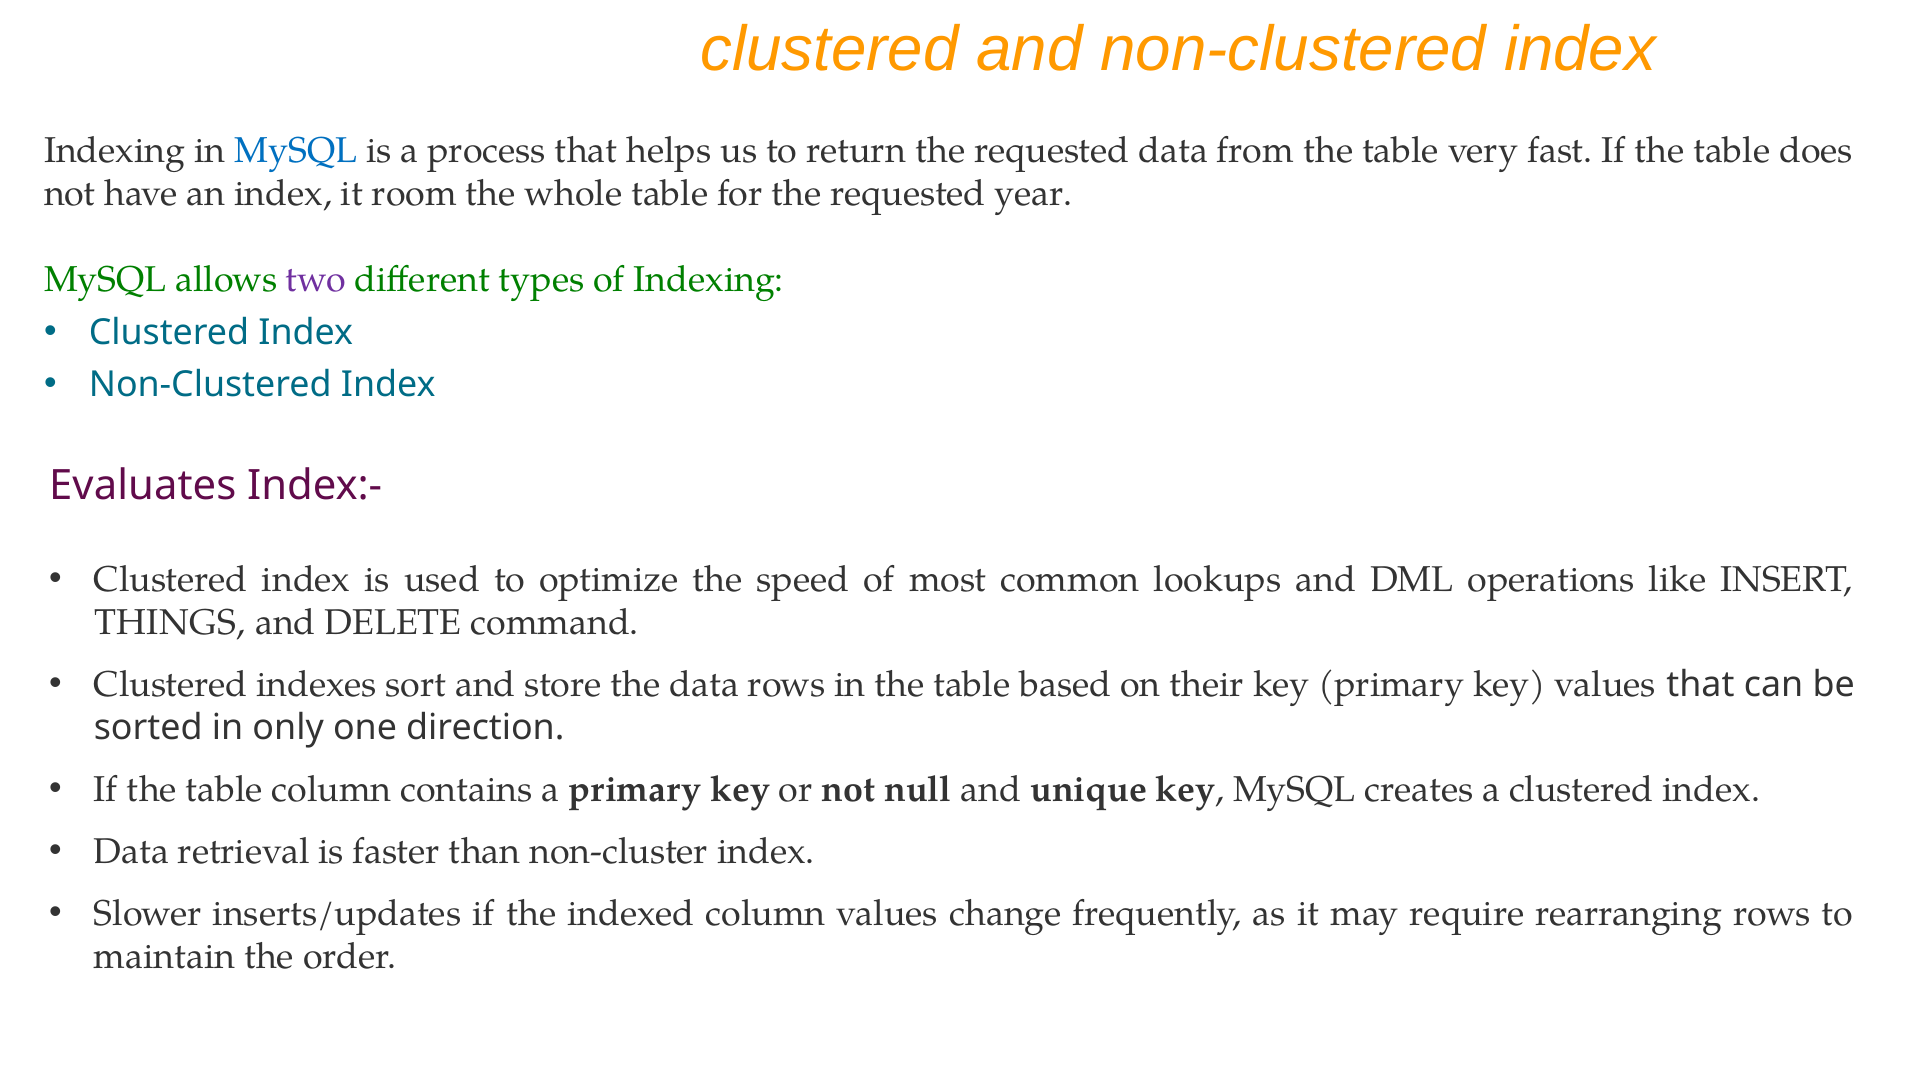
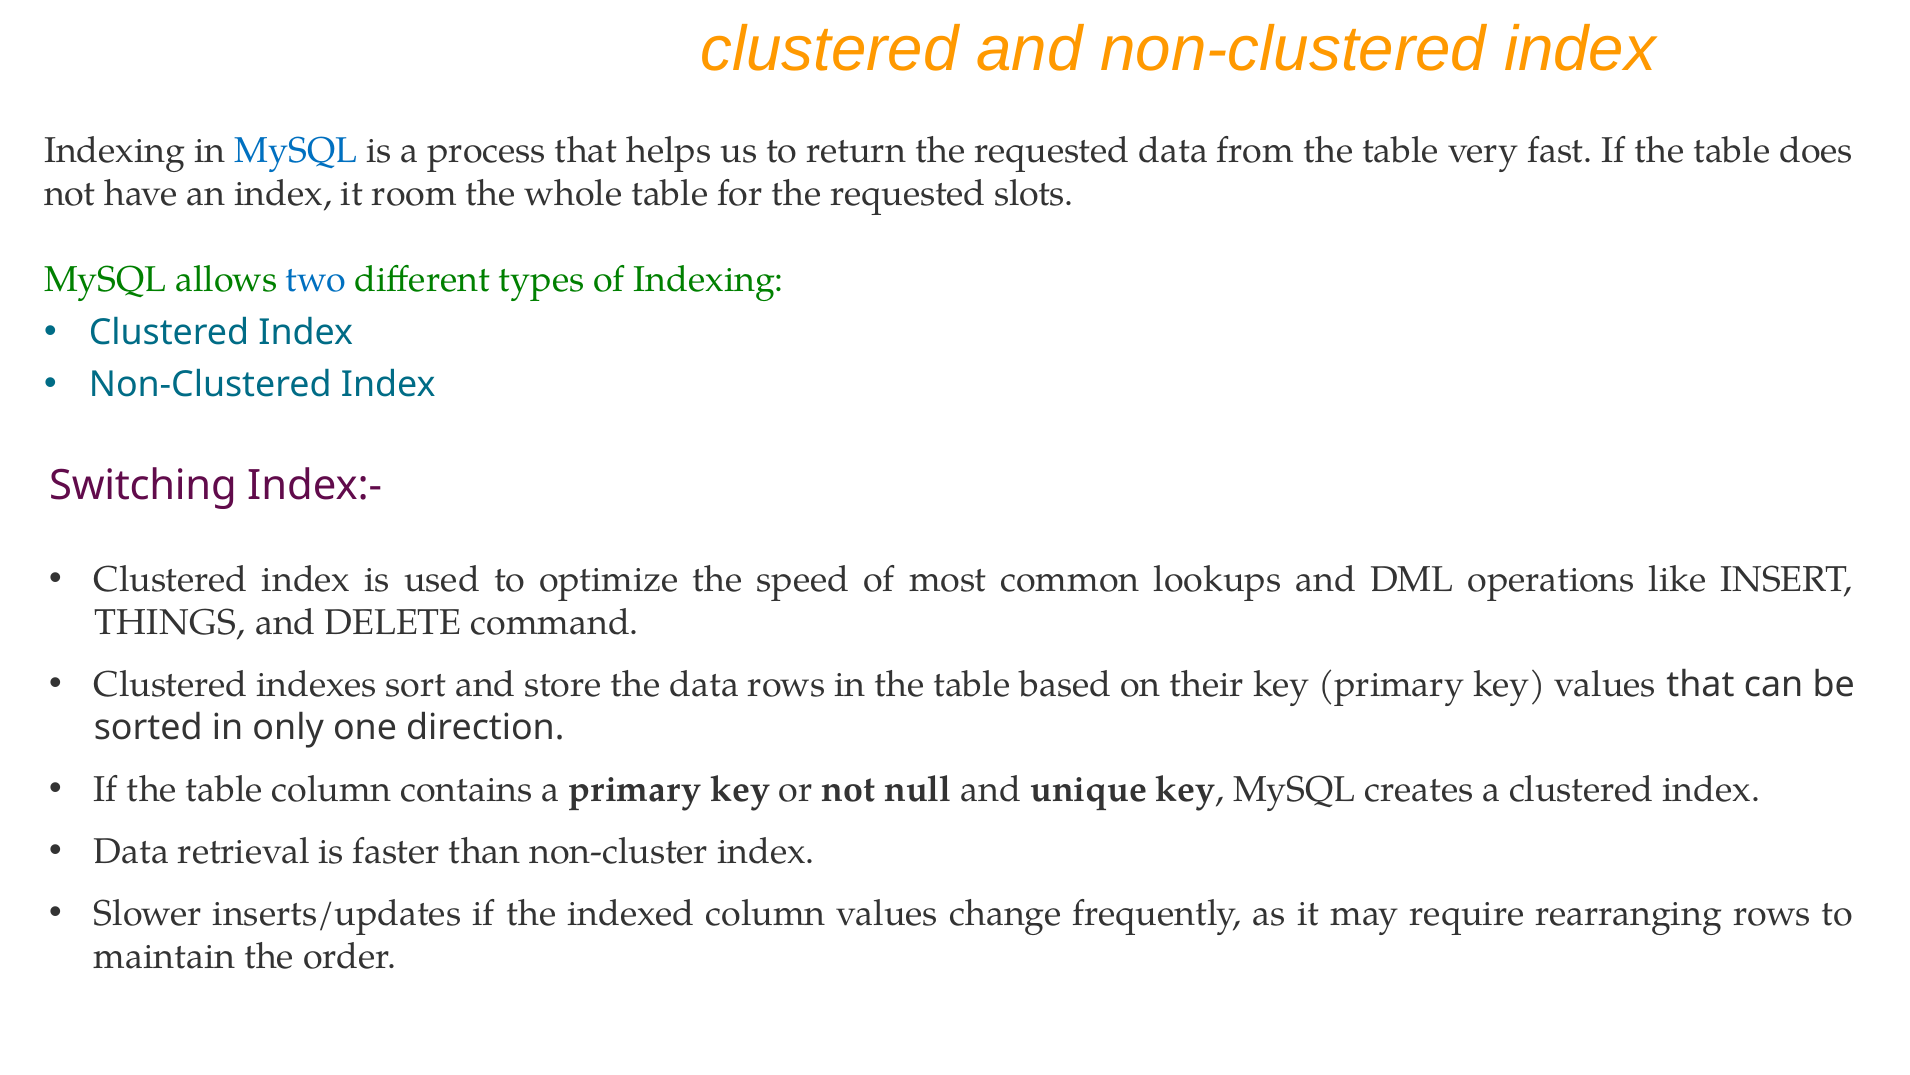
year: year -> slots (1034, 194)
two colour: purple -> blue (316, 280)
Evaluates: Evaluates -> Switching (143, 485)
